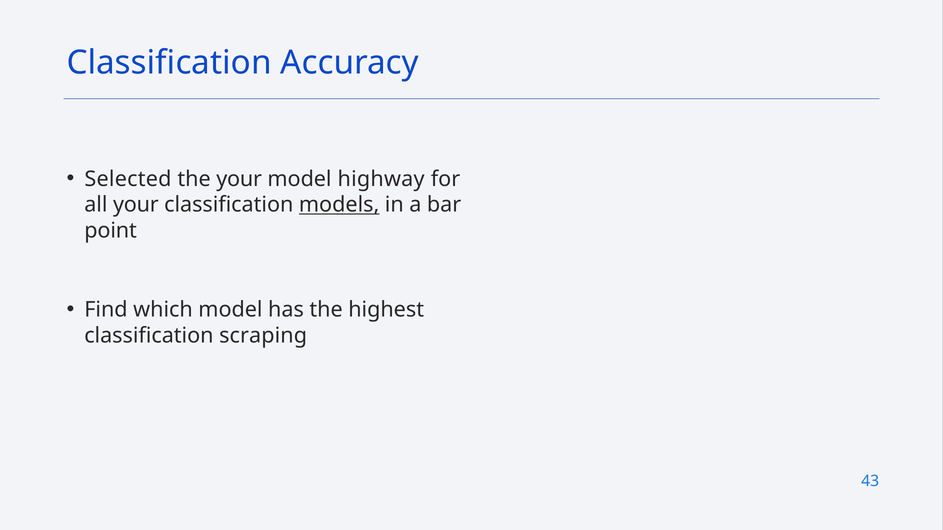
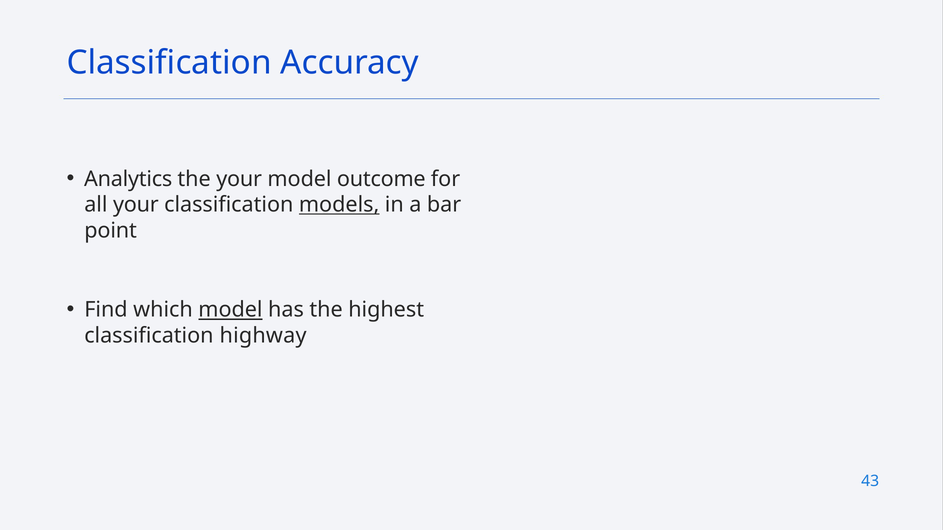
Selected: Selected -> Analytics (128, 179)
highway: highway -> outcome (381, 179)
model underline: none -> present (230, 310)
scraping: scraping -> highway (263, 336)
